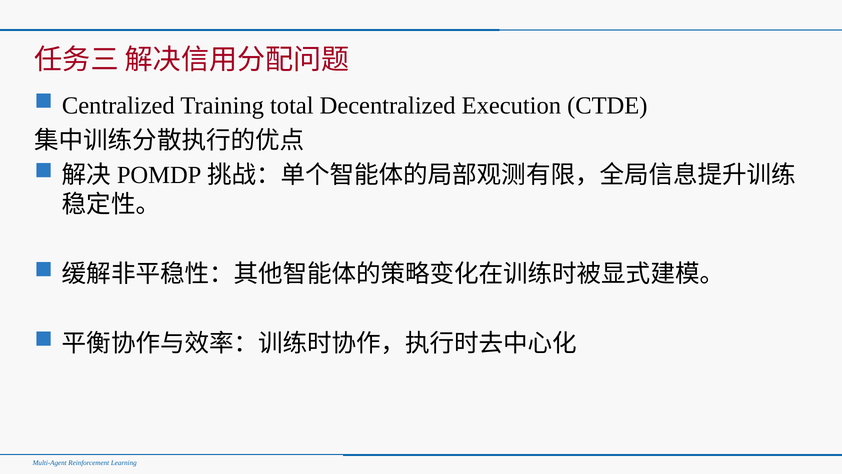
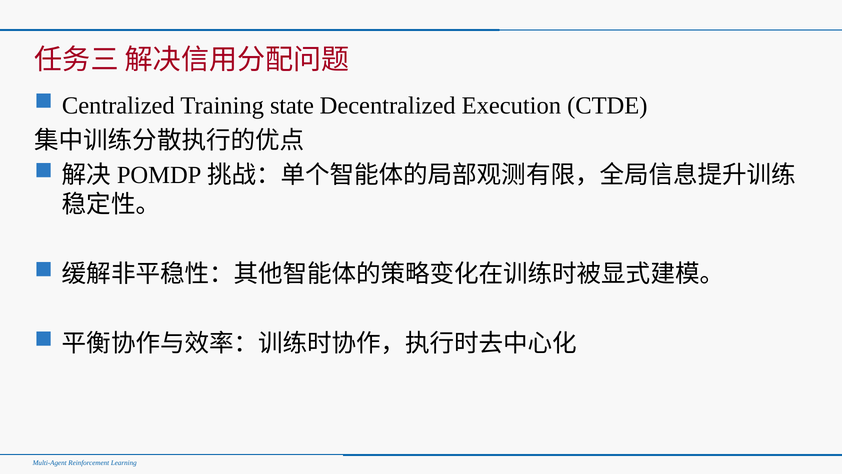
total: total -> state (292, 106)
